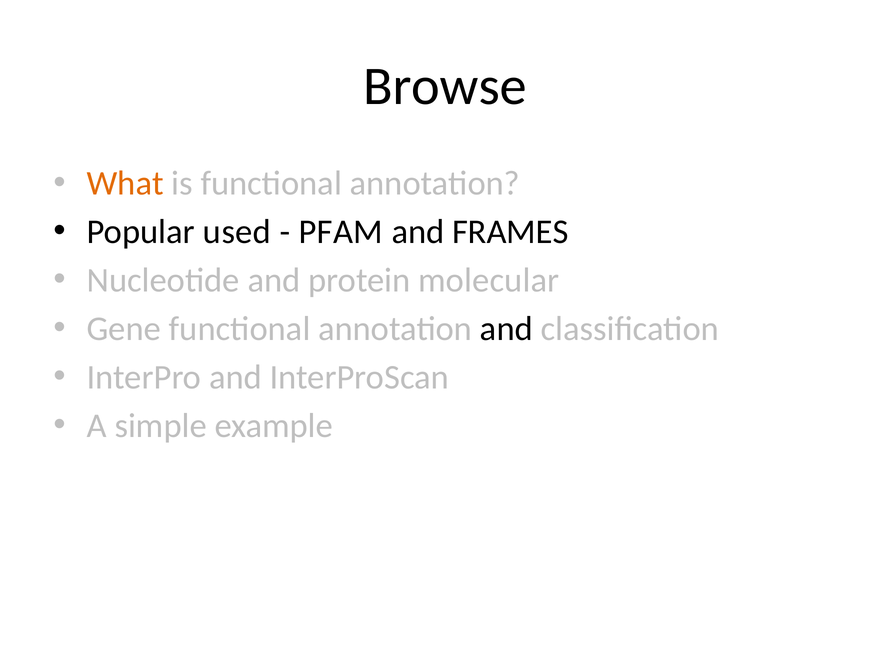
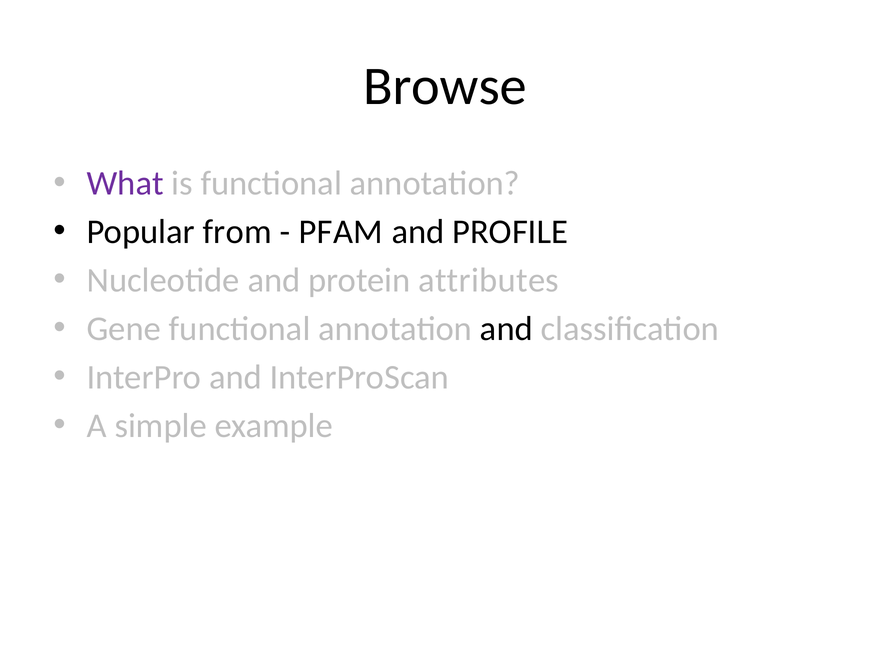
What colour: orange -> purple (125, 183)
used: used -> from (237, 232)
FRAMES: FRAMES -> PROFILE (510, 232)
molecular: molecular -> attributes (489, 280)
